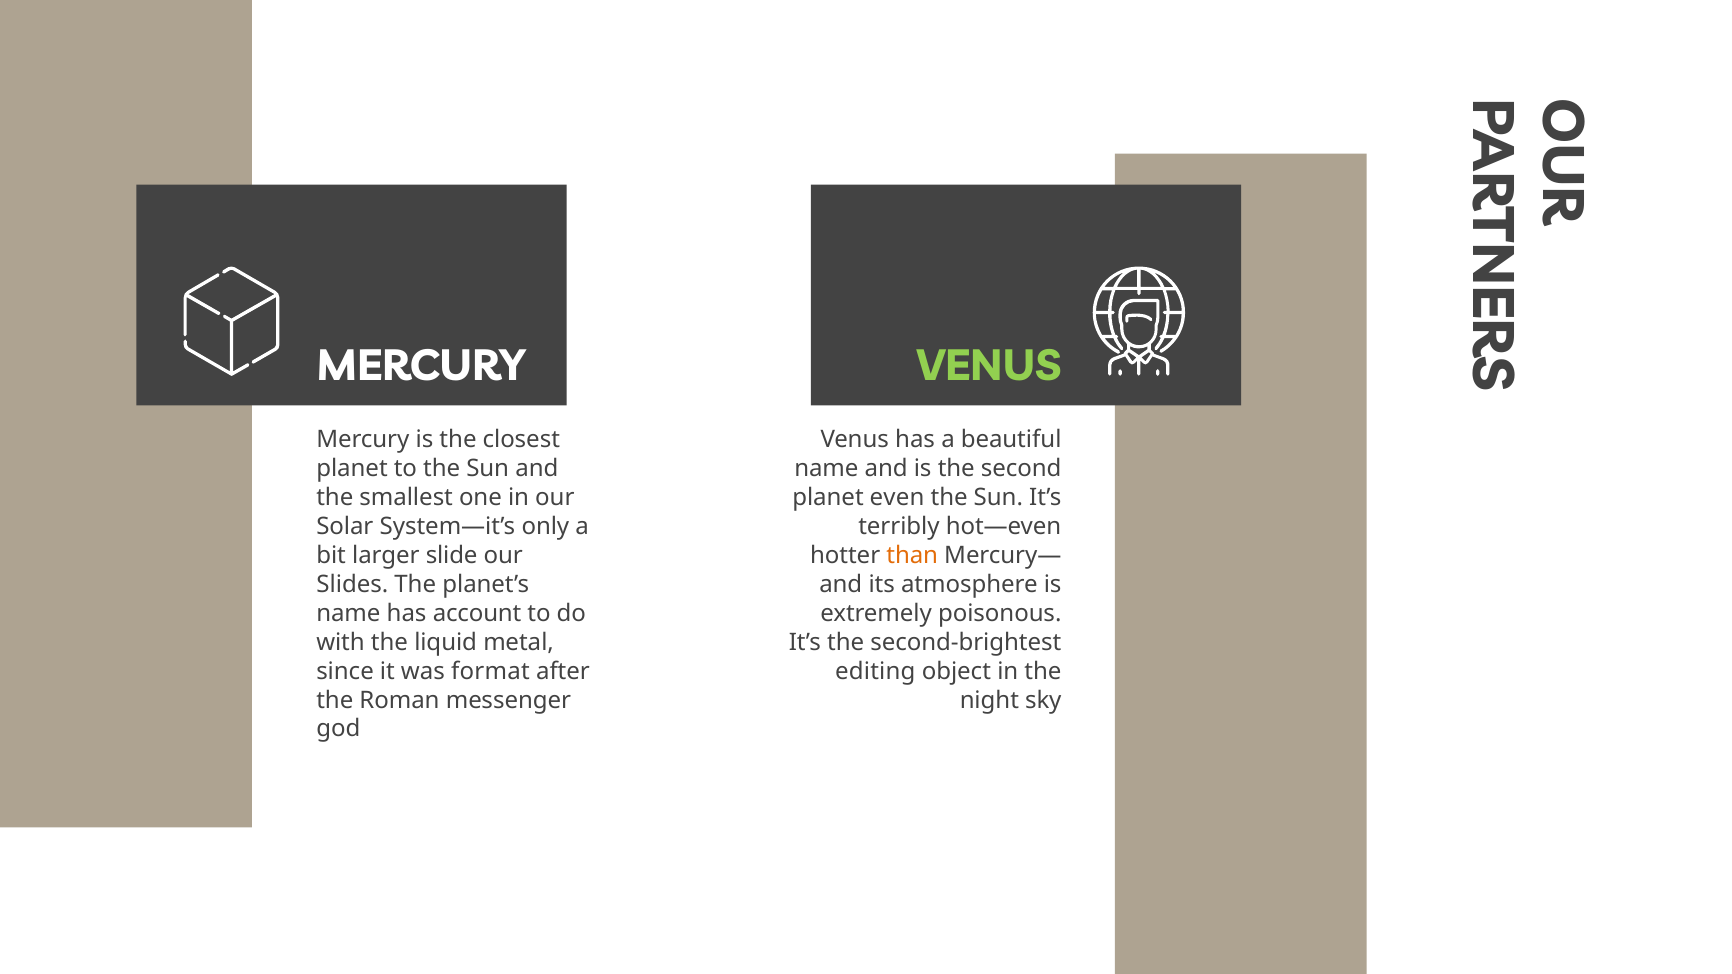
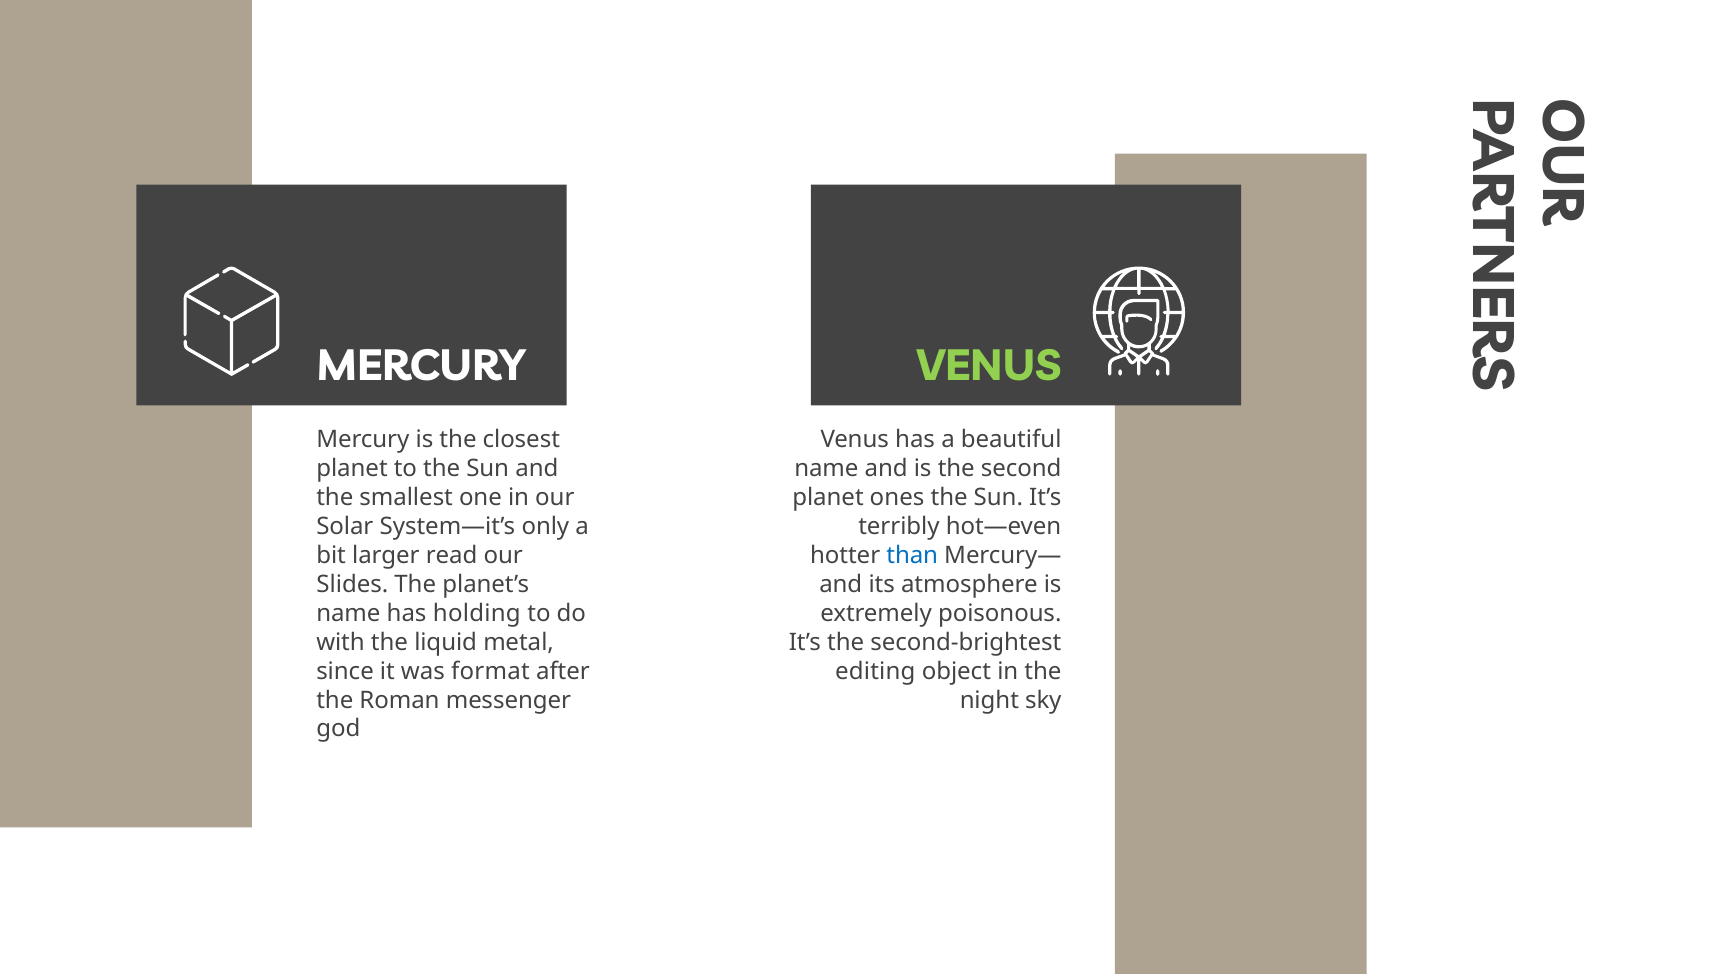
even: even -> ones (897, 498)
slide: slide -> read (452, 556)
than colour: orange -> blue (912, 556)
account: account -> holding (477, 614)
